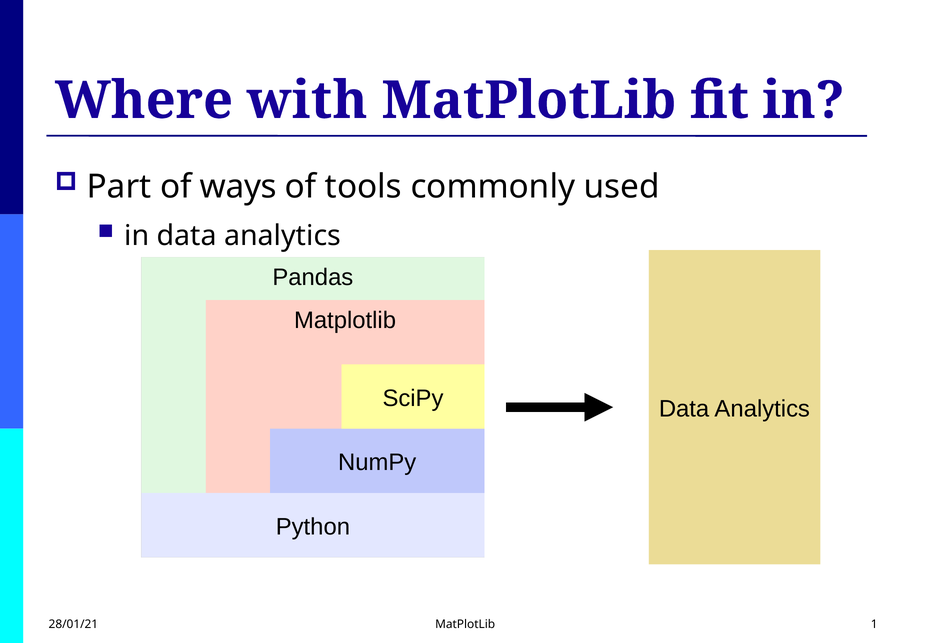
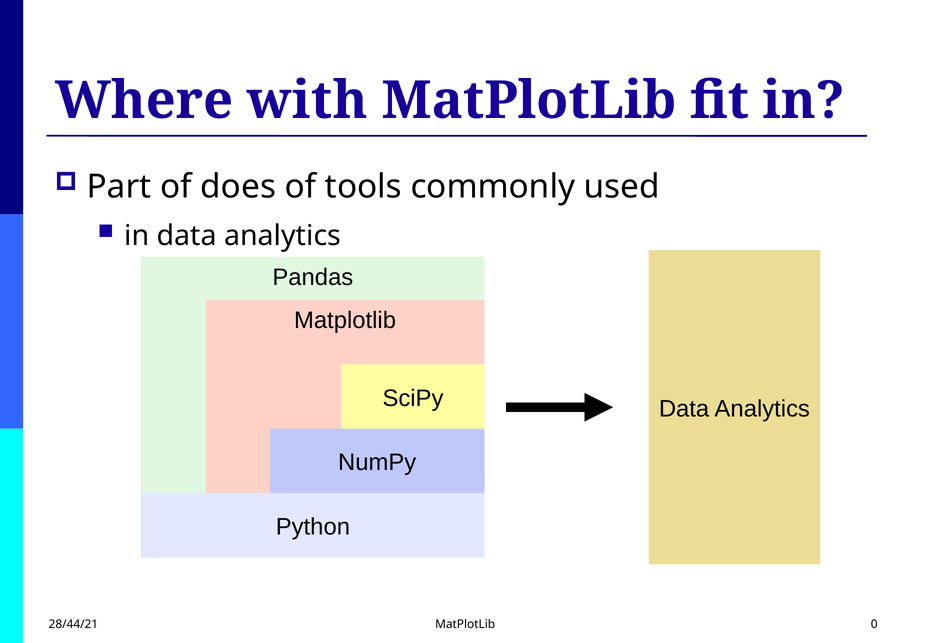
ways: ways -> does (238, 187)
28/01/21: 28/01/21 -> 28/44/21 (73, 624)
1: 1 -> 0 (874, 624)
